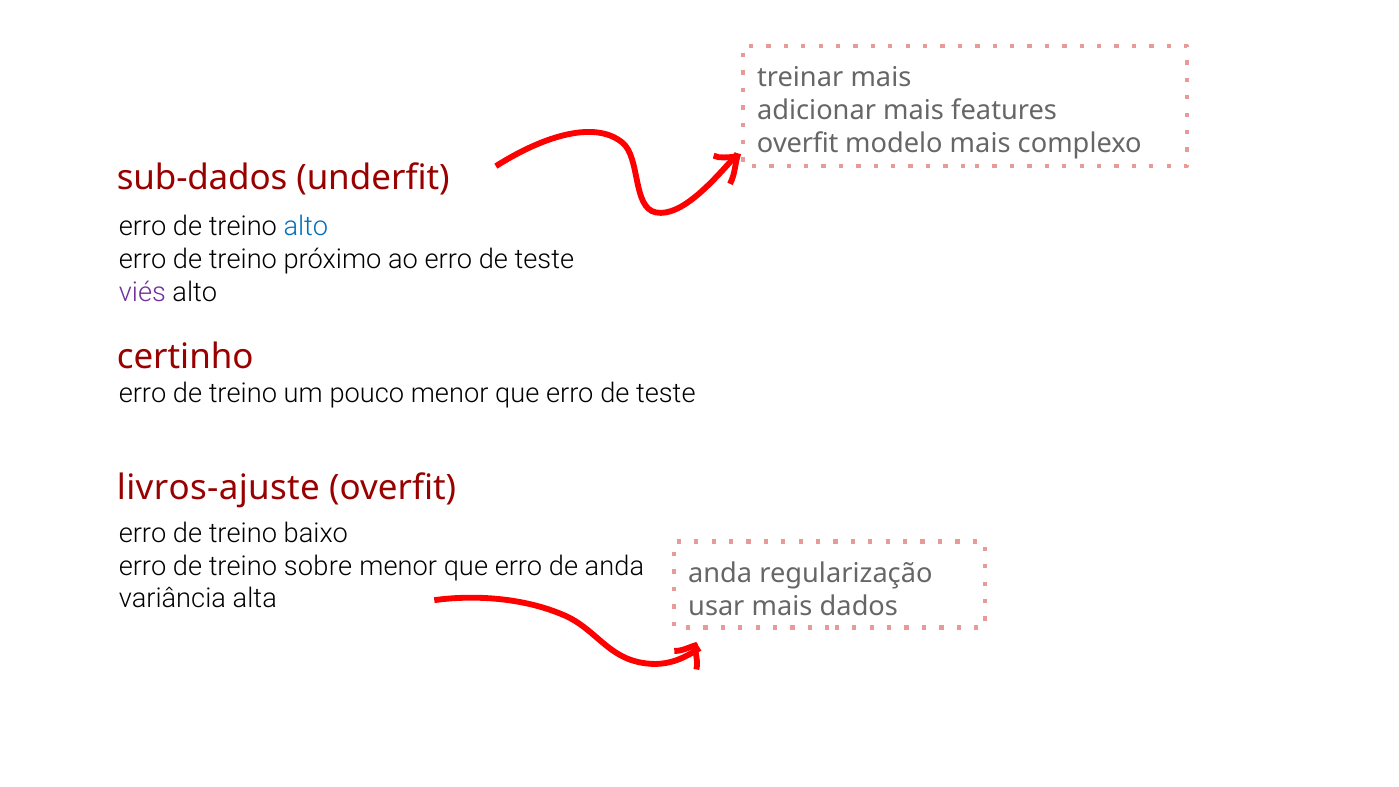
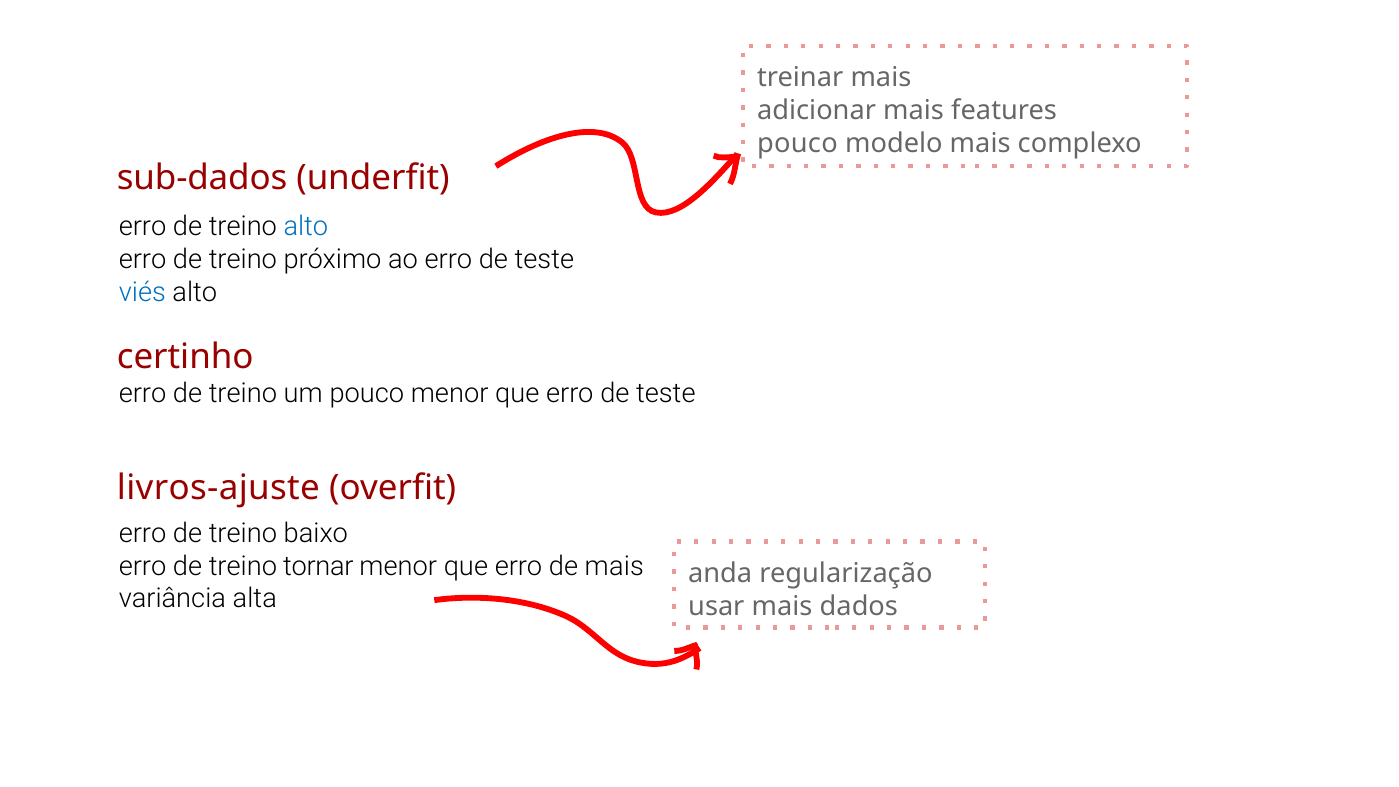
overfit: overfit -> pouco (797, 143)
viés colour: purple -> blue (142, 292)
sobre: sobre -> tornar (318, 566)
de anda: anda -> mais (614, 566)
